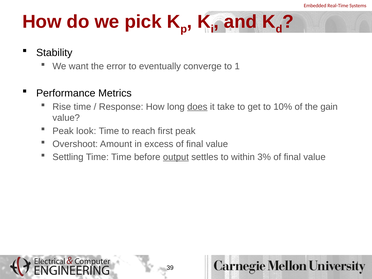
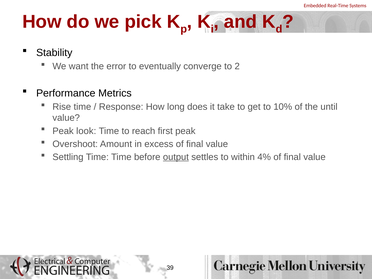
1: 1 -> 2 (237, 66)
does underline: present -> none (197, 107)
gain: gain -> until (329, 107)
3%: 3% -> 4% (264, 157)
